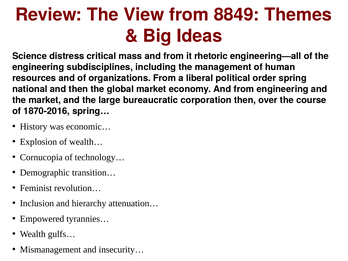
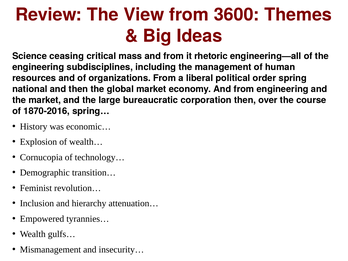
8849: 8849 -> 3600 (237, 15)
distress: distress -> ceasing (67, 56)
